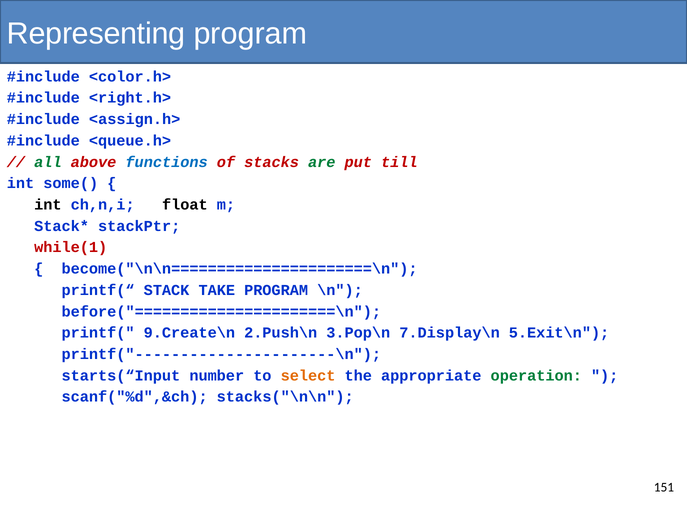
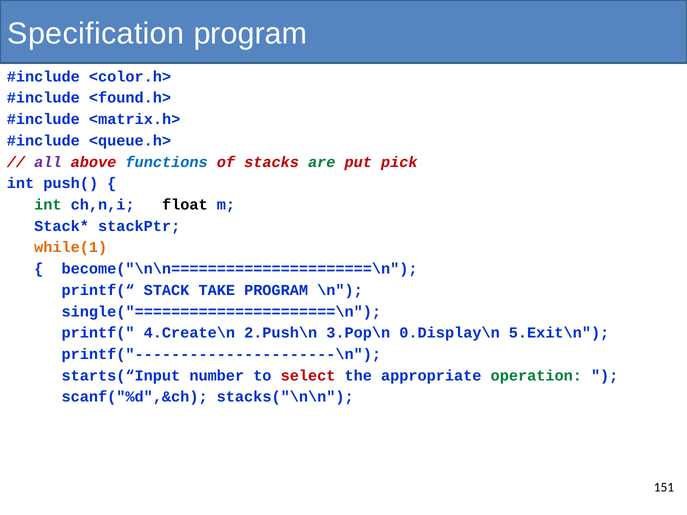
Representing: Representing -> Specification (96, 34)
<right.h>: <right.h> -> <found.h> (130, 98)
<assign.h>: <assign.h> -> <matrix.h> (135, 119)
all colour: green -> purple (48, 162)
till: till -> pick (399, 162)
some(: some( -> push( (71, 183)
int colour: black -> green (48, 205)
while(1 colour: red -> orange (71, 248)
before("======================\n: before("======================\n -> single("======================\n (221, 312)
9.Create\n: 9.Create\n -> 4.Create\n (189, 333)
7.Display\n: 7.Display\n -> 0.Display\n (450, 333)
select colour: orange -> red (308, 376)
